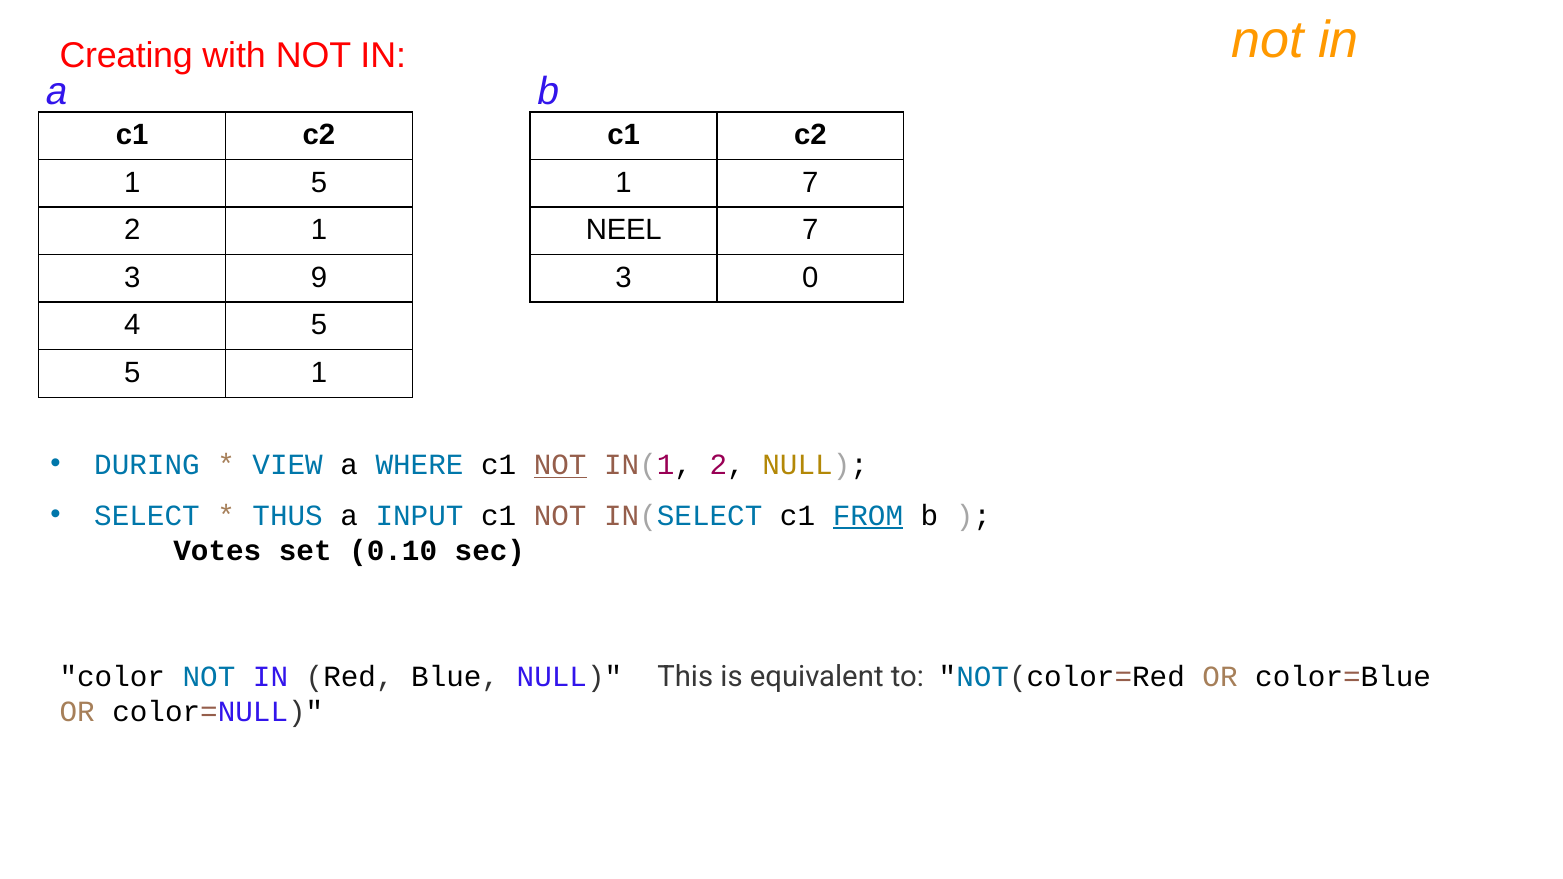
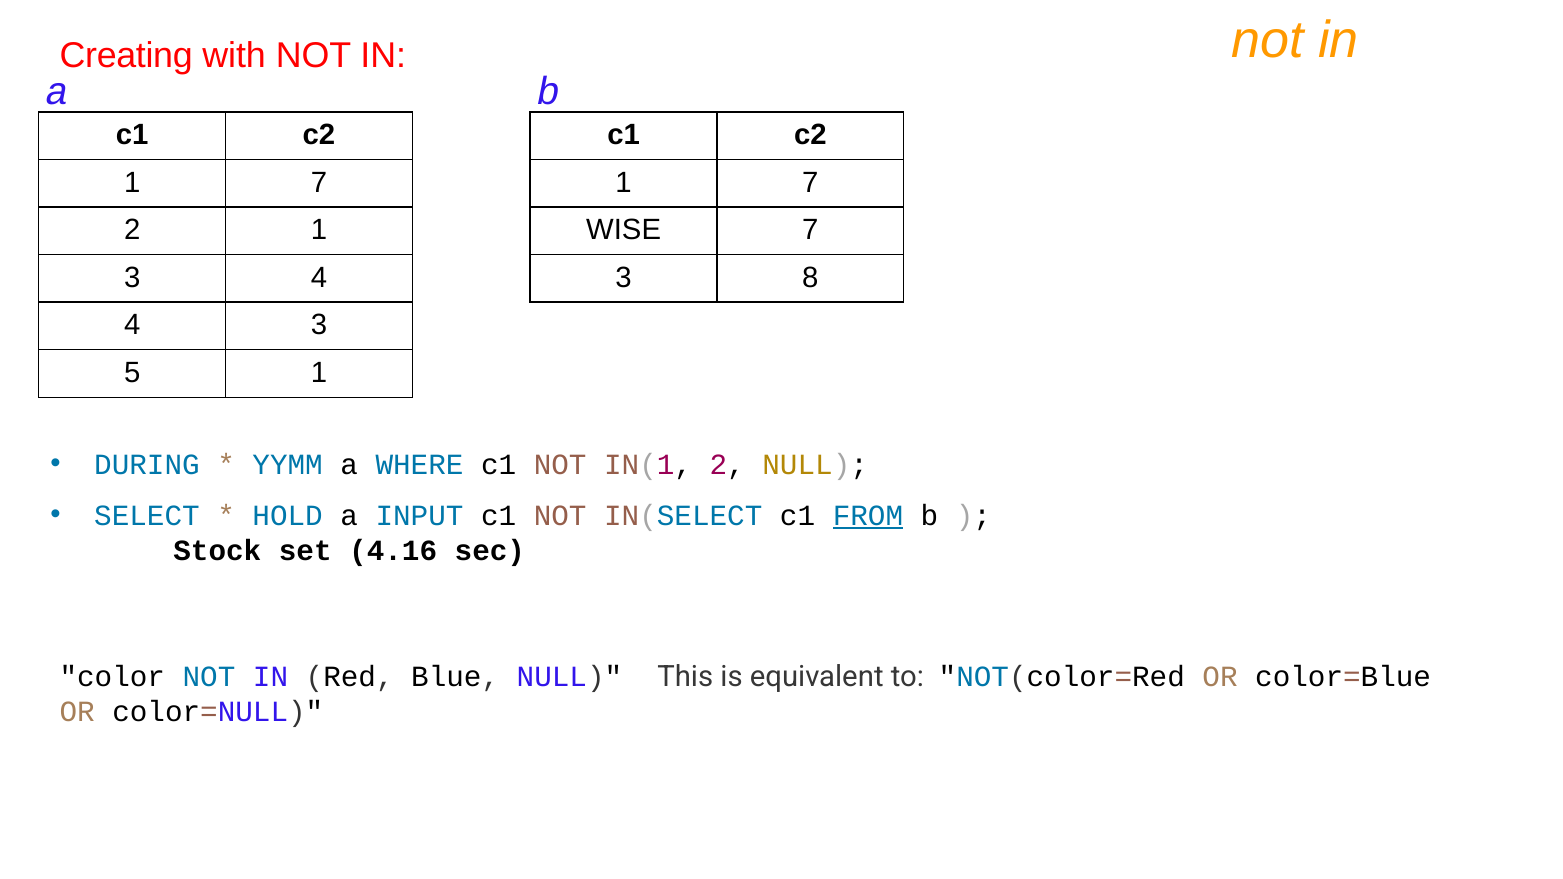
5: 5 -> 7 (319, 182)
NEEL: NEEL -> WISE (624, 230)
3 9: 9 -> 4 (319, 277)
0: 0 -> 8 (810, 277)
4 5: 5 -> 3 (319, 325)
VIEW: VIEW -> YYMM (288, 465)
NOT underline: present -> none (560, 465)
THUS: THUS -> HOLD (288, 516)
Votes: Votes -> Stock (217, 551)
0.10: 0.10 -> 4.16 (393, 551)
